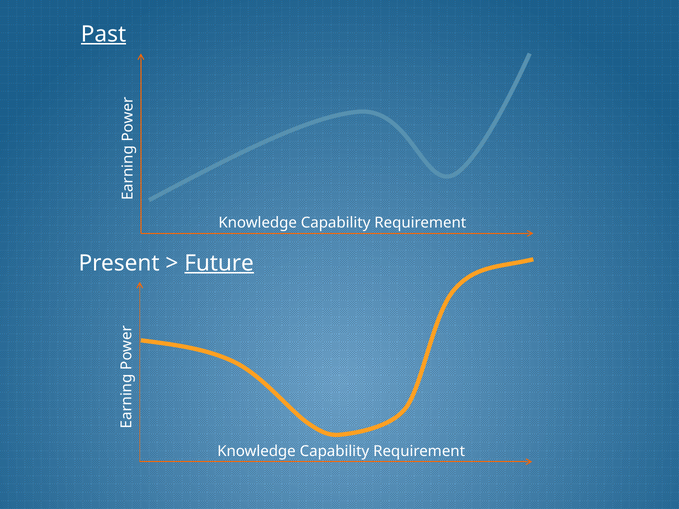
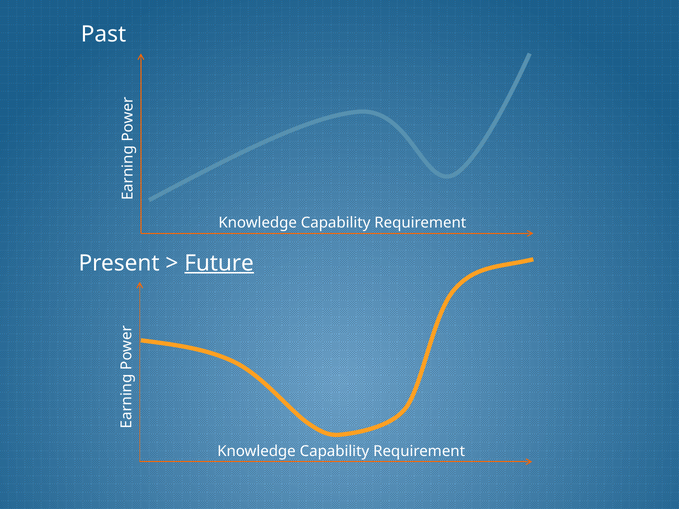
Past underline: present -> none (103, 34)
